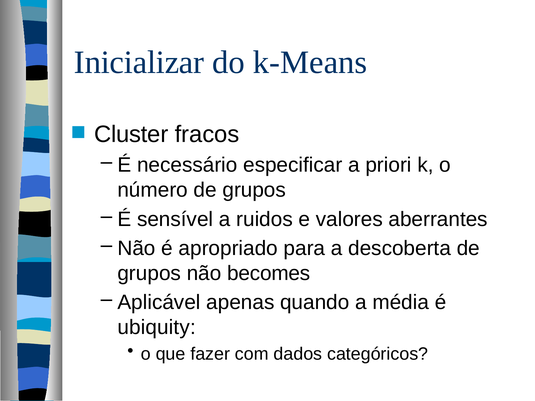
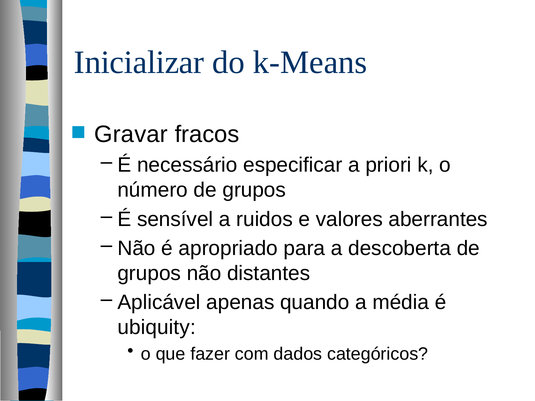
Cluster: Cluster -> Gravar (131, 135)
becomes: becomes -> distantes (269, 274)
